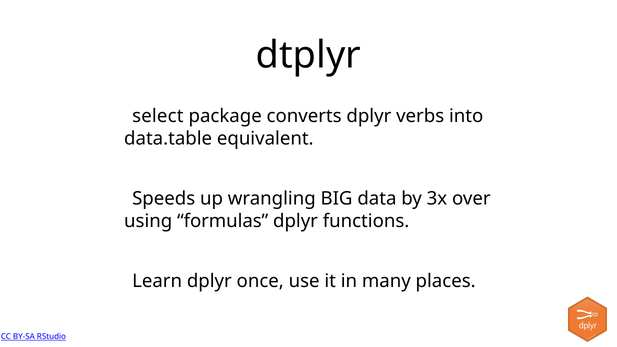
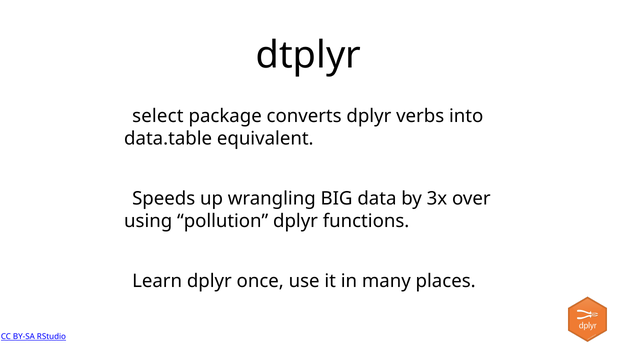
formulas: formulas -> pollution (223, 221)
